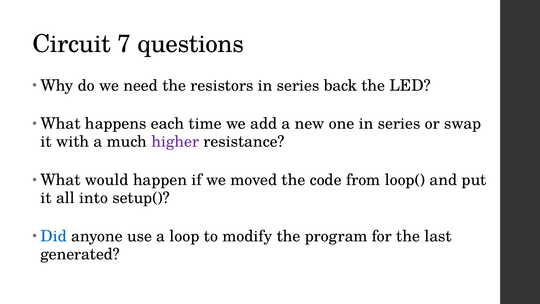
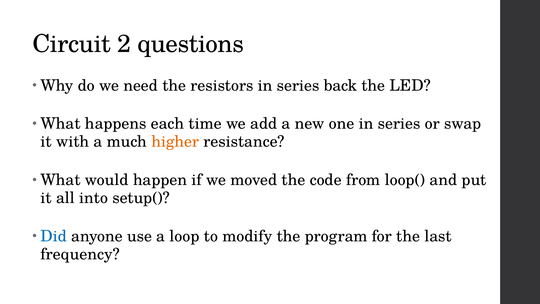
7: 7 -> 2 (124, 44)
higher colour: purple -> orange (175, 142)
generated: generated -> frequency (80, 254)
